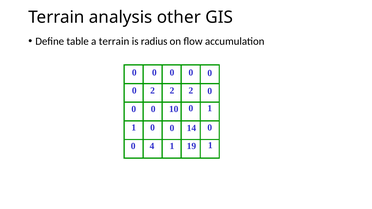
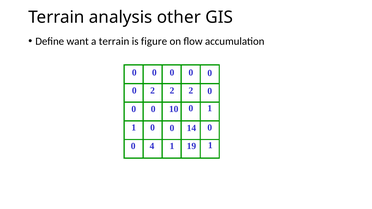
table: table -> want (78, 41)
radius: radius -> figure (154, 41)
